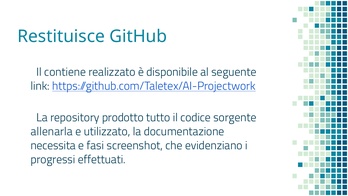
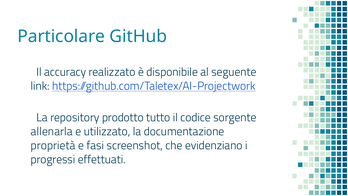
Restituisce: Restituisce -> Particolare (61, 36)
contiene: contiene -> accuracy (65, 72)
necessita: necessita -> proprietà (53, 145)
